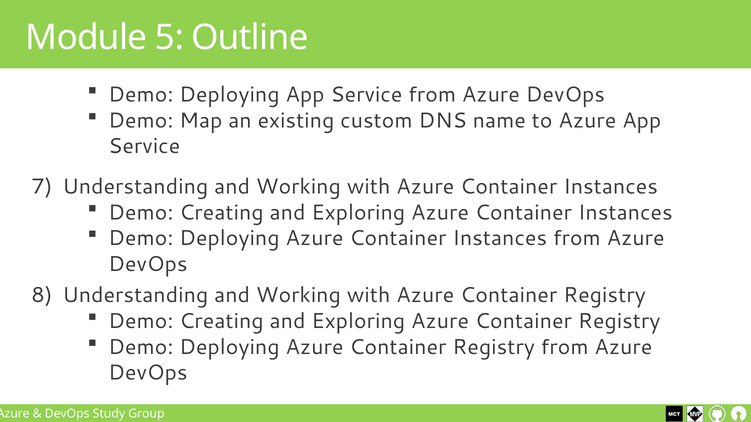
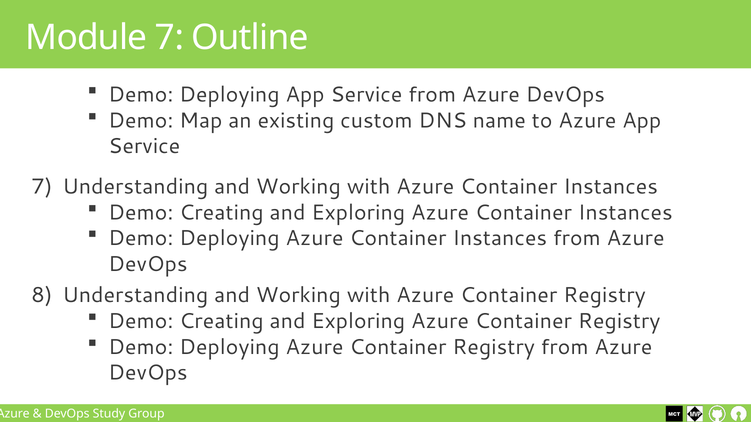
Module 5: 5 -> 7 (169, 37)
